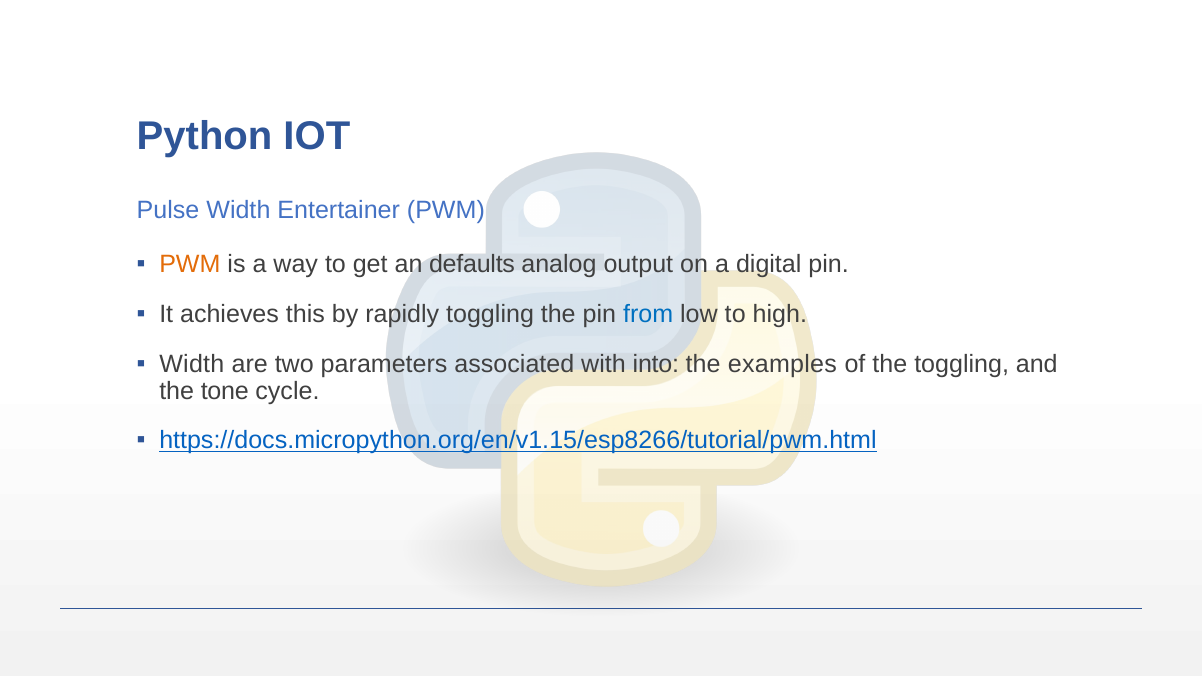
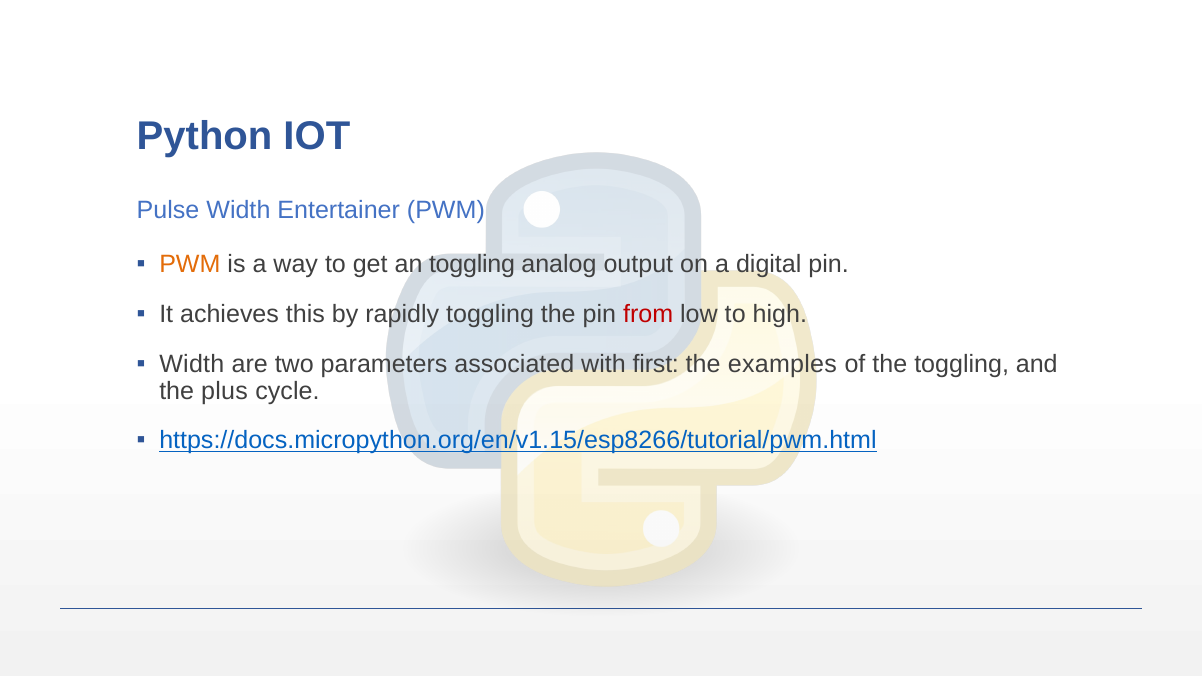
an defaults: defaults -> toggling (472, 265)
from colour: blue -> red (648, 314)
into: into -> first (656, 364)
tone: tone -> plus (225, 391)
